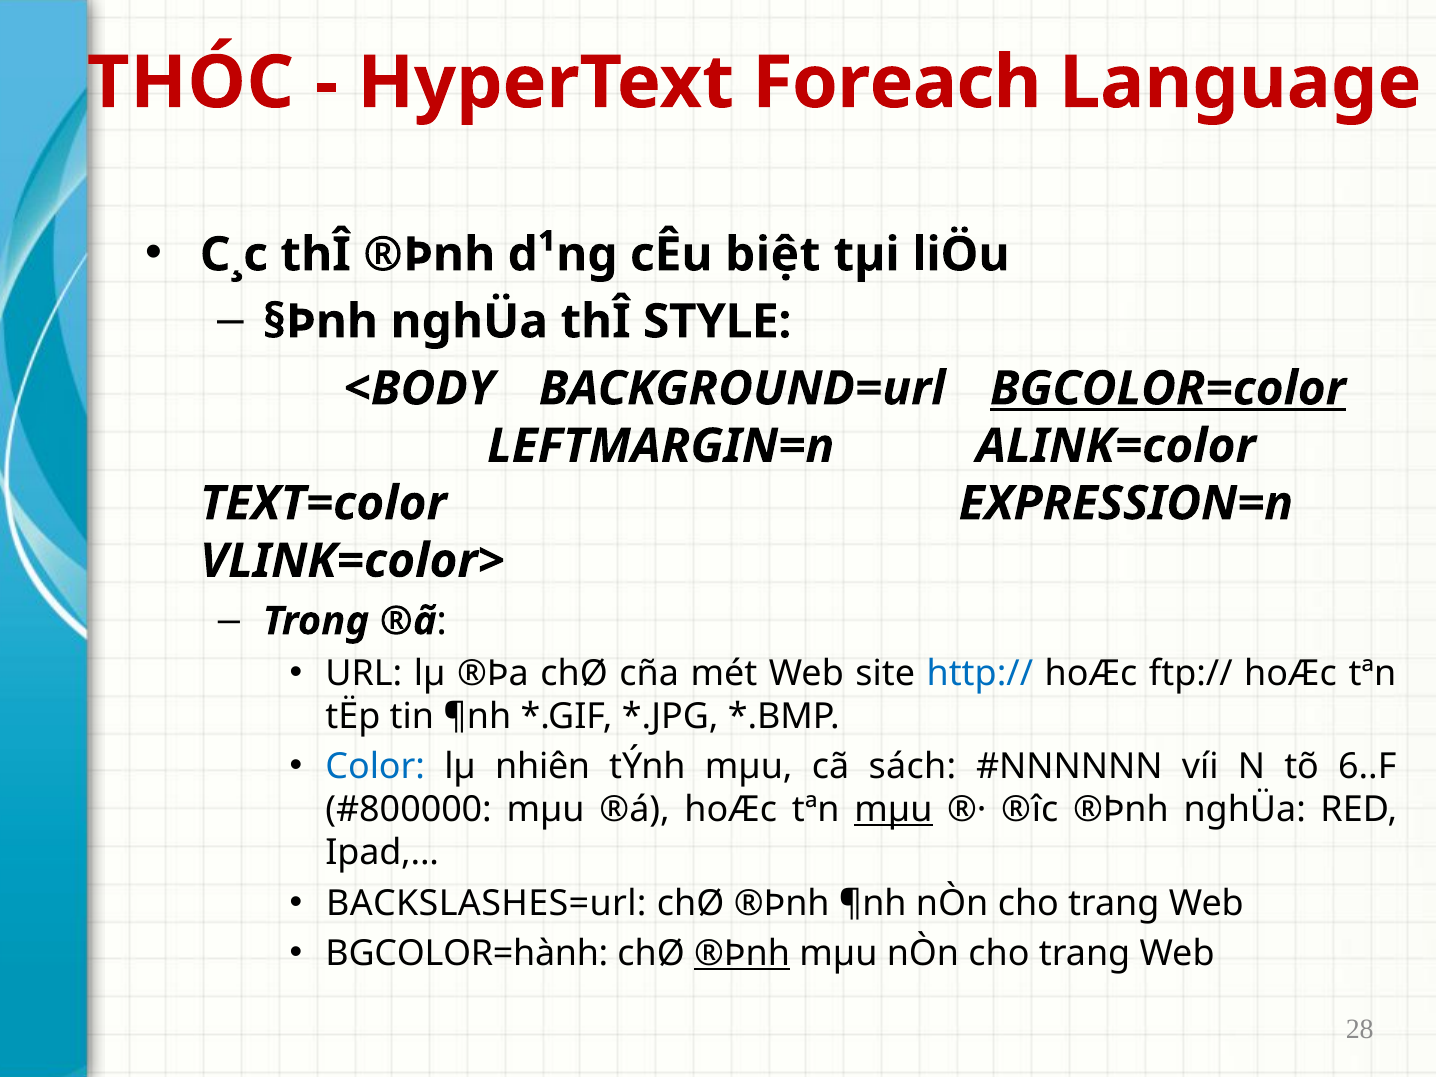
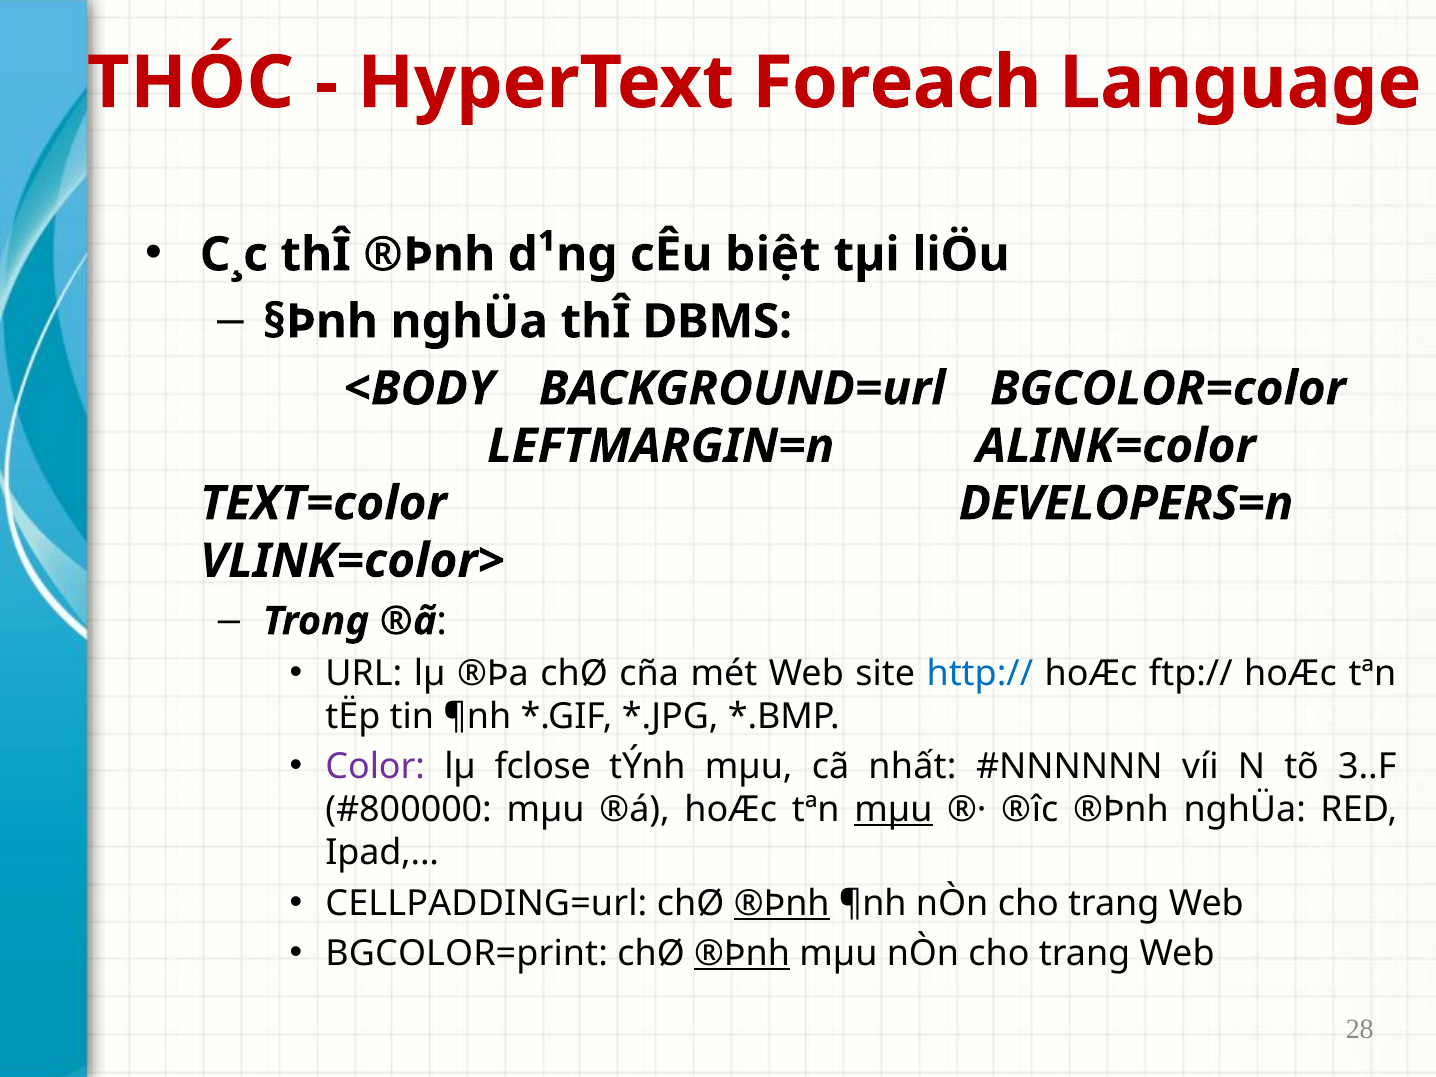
STYLE: STYLE -> DBMS (717, 322)
BGCOLOR=color underline: present -> none (1168, 389)
EXPRESSION=n: EXPRESSION=n -> DEVELOPERS=n (1126, 504)
Color colour: blue -> purple (375, 767)
nhiên: nhiên -> fclose (543, 767)
sách: sách -> nhất (912, 767)
6..F: 6..F -> 3..F (1367, 767)
BACKSLASHES=url: BACKSLASHES=url -> CELLPADDING=url (486, 903)
®Þnh underline: none -> present (782, 903)
BGCOLOR=hành: BGCOLOR=hành -> BGCOLOR=print (467, 953)
